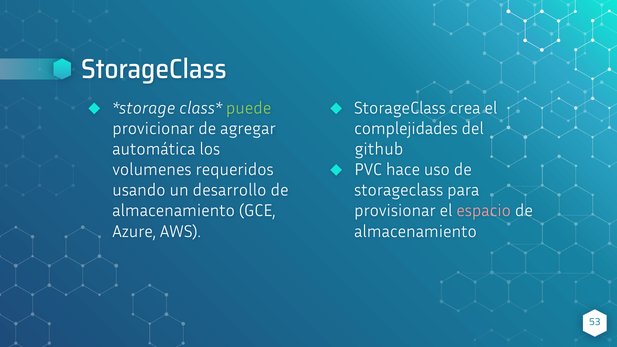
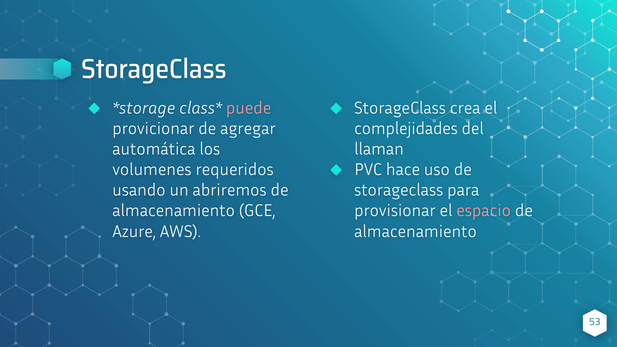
puede colour: light green -> pink (249, 108)
github: github -> llaman (379, 149)
desarrollo: desarrollo -> abriremos (230, 190)
